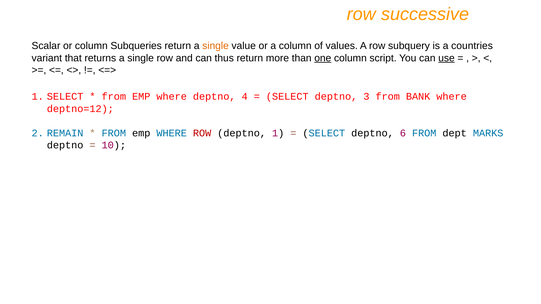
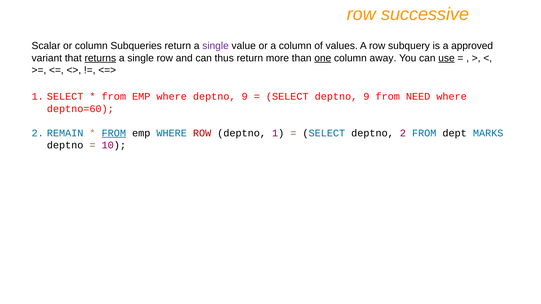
single colour: orange -> purple (216, 46)
countries: countries -> approved (472, 46)
returns underline: none -> present (100, 58)
script: script -> away (383, 58)
where deptno 4: 4 -> 9 (245, 97)
SELECT deptno 3: 3 -> 9 (366, 97)
BANK: BANK -> NEED (418, 97)
deptno=12: deptno=12 -> deptno=60 (80, 109)
FROM underline: none -> present (114, 133)
deptno 6: 6 -> 2 (403, 133)
